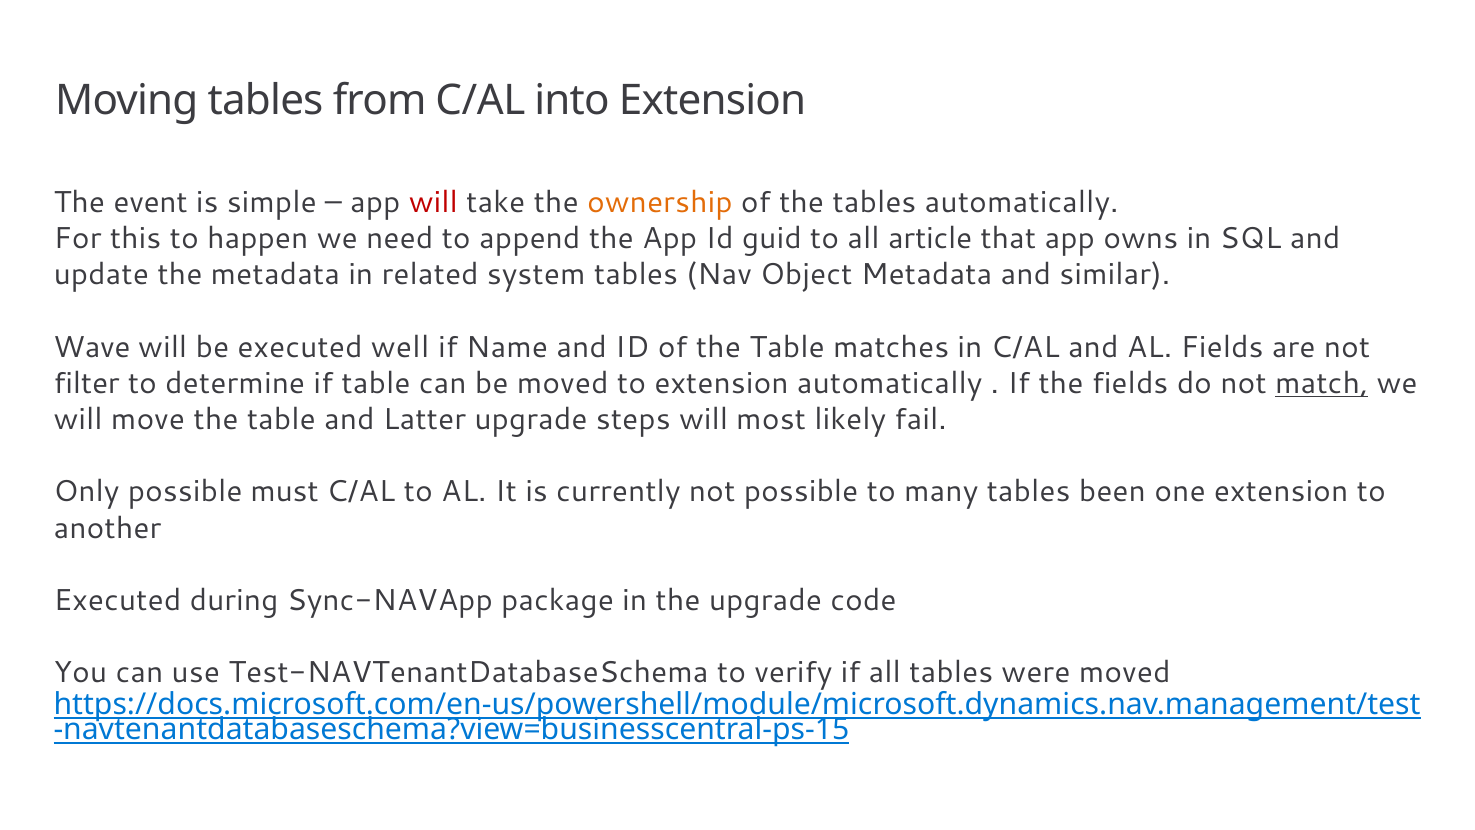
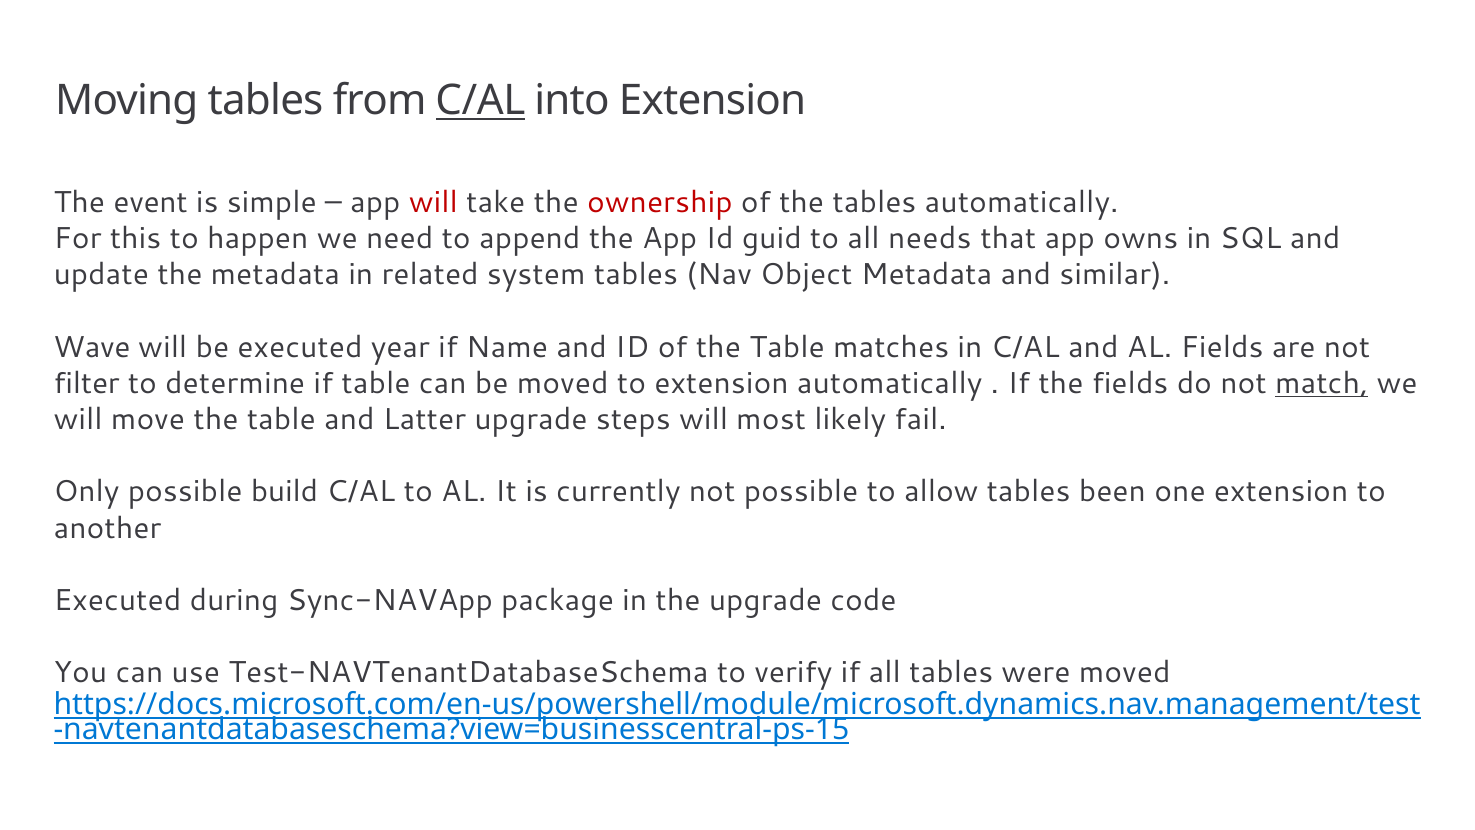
C/AL underline: none -> present (481, 101)
ownership colour: orange -> red (660, 202)
article: article -> needs (930, 239)
well: well -> year (400, 347)
must: must -> build (284, 492)
many: many -> allow (941, 492)
